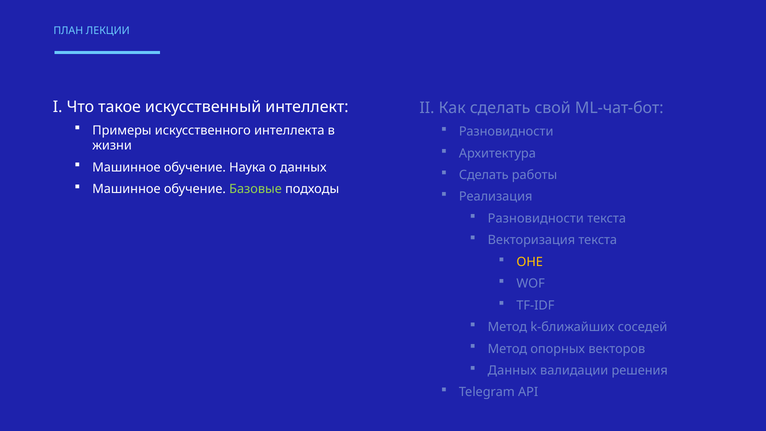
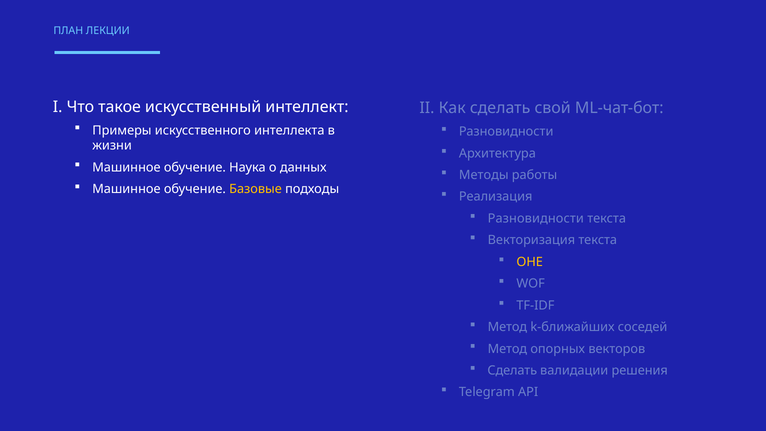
Сделать: Сделать -> Методы (484, 175)
Базовые colour: light green -> yellow (256, 189)
Данных: Данных -> Сделать (512, 370)
